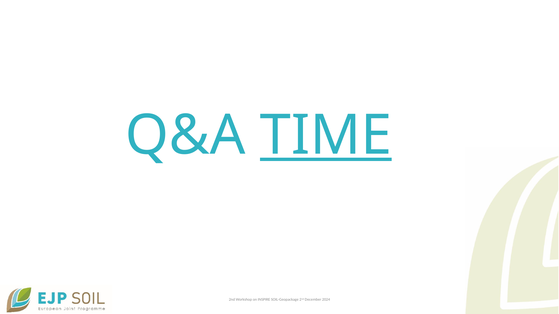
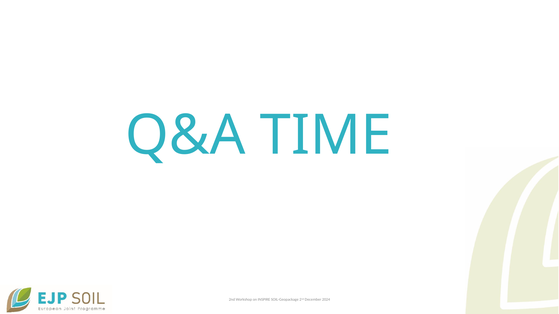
TIME underline: present -> none (326, 135)
